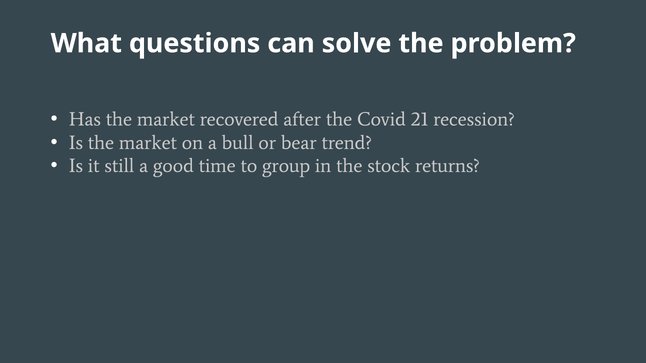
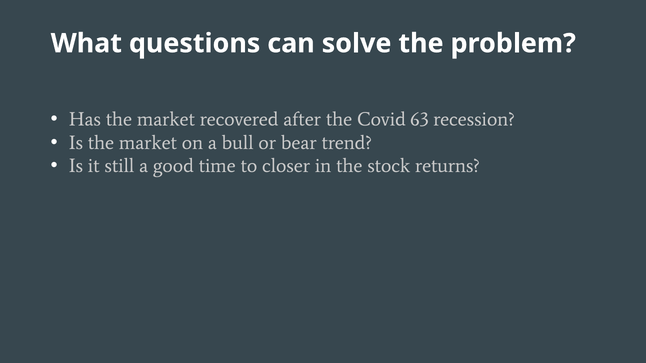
21: 21 -> 63 (420, 119)
group: group -> closer (286, 166)
